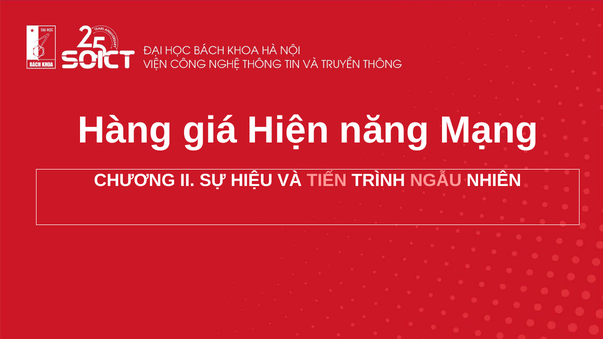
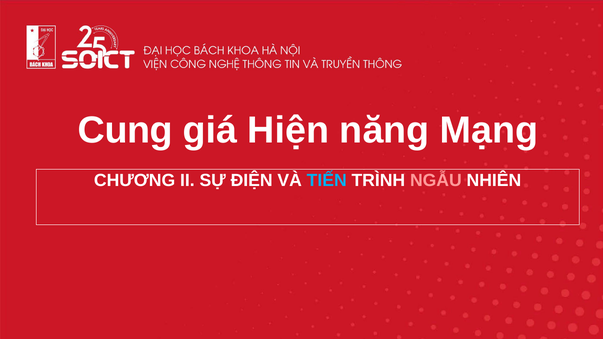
Hàng: Hàng -> Cung (125, 130)
HIỆU: HIỆU -> ĐIỆN (252, 181)
TIẾN colour: pink -> light blue (327, 181)
